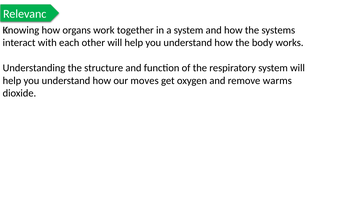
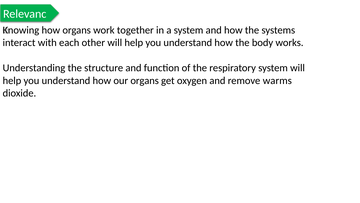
our moves: moves -> organs (145, 80)
